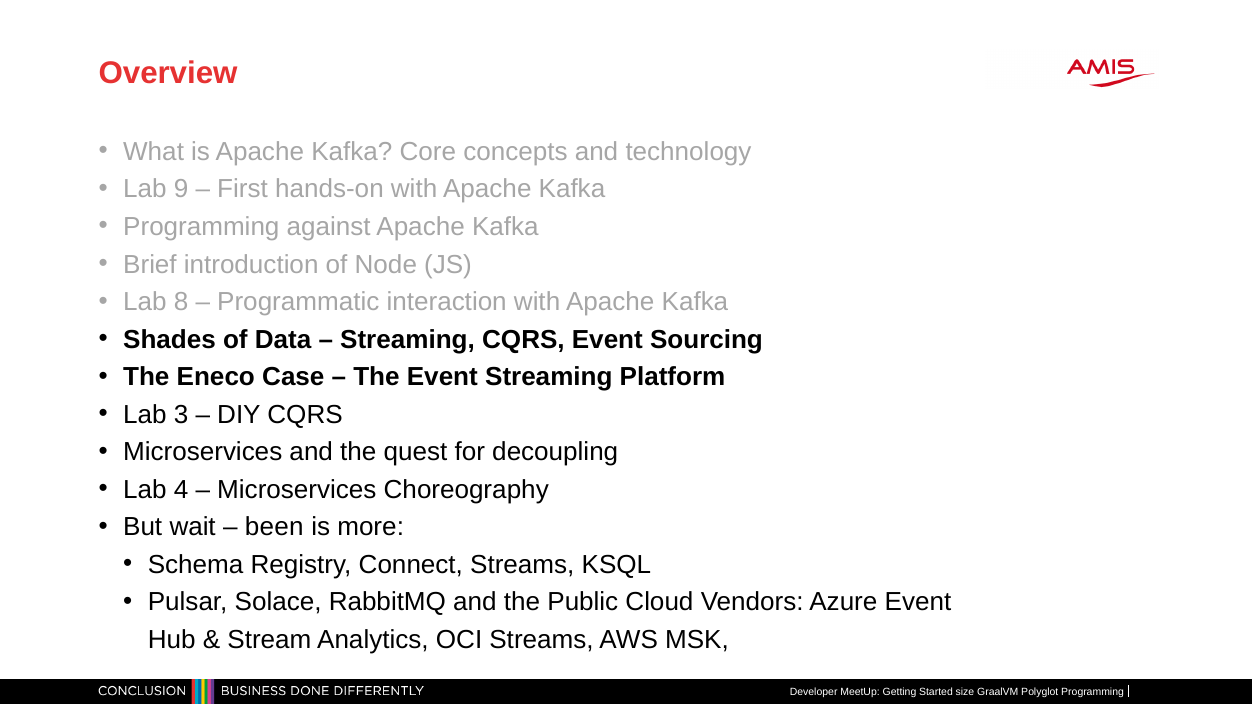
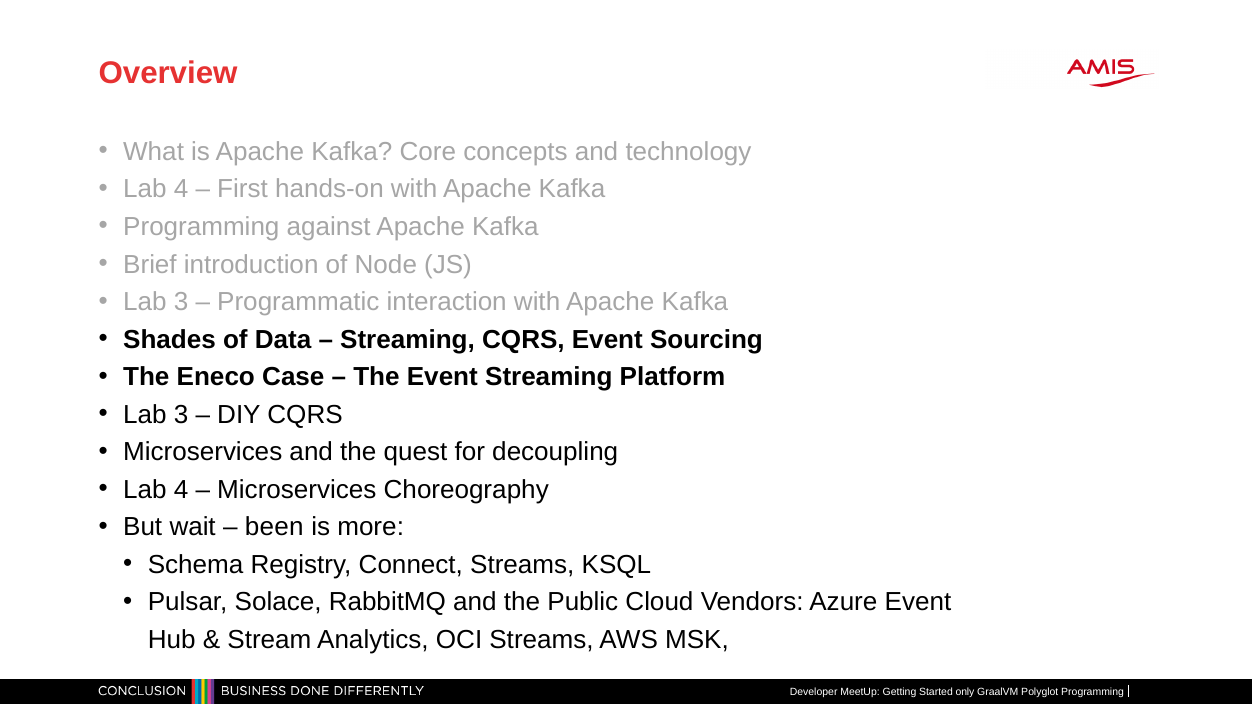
9: 9 -> 4 (181, 189)
8: 8 -> 3 (181, 302)
size: size -> only (965, 692)
